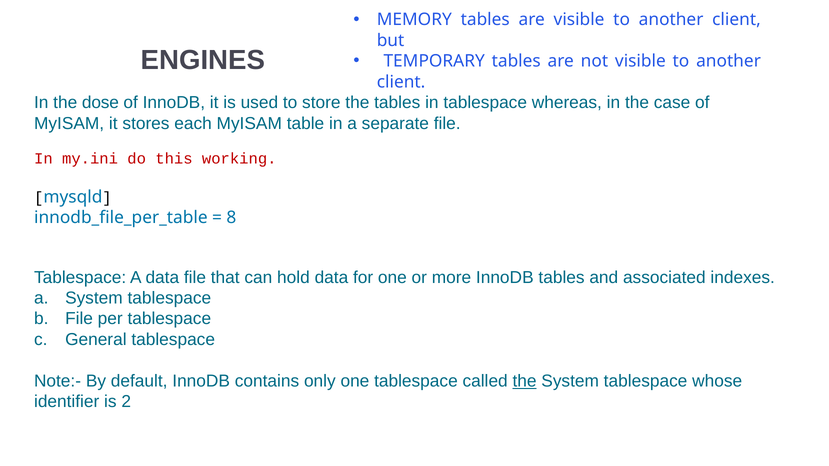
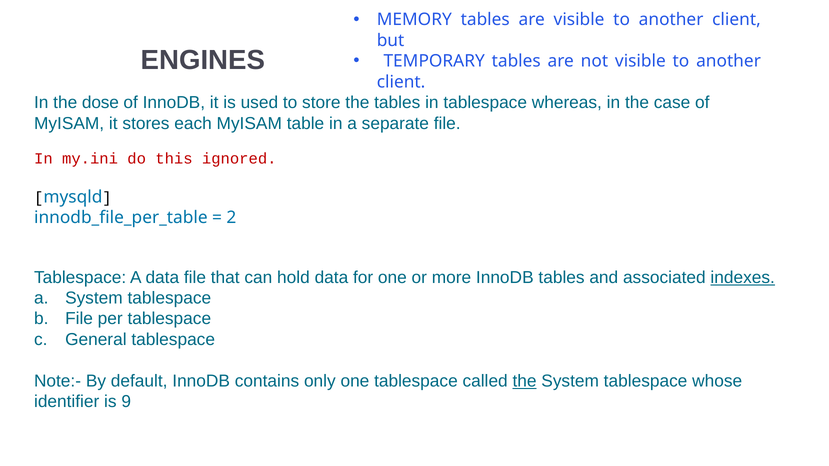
working: working -> ignored (239, 159)
8: 8 -> 2 (231, 218)
indexes underline: none -> present (743, 278)
2: 2 -> 9 (126, 402)
